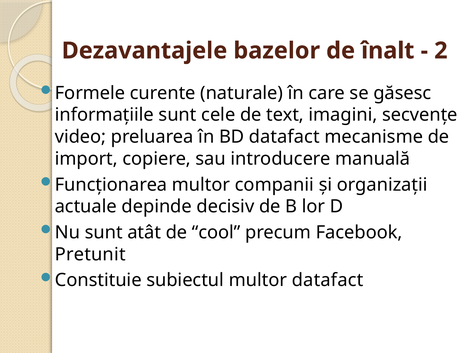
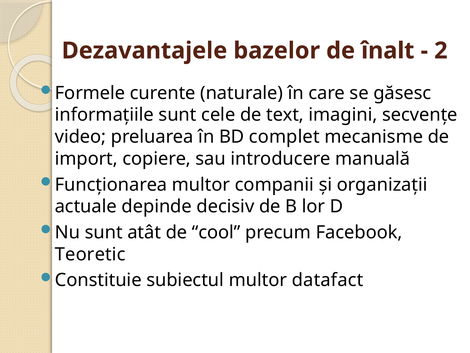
BD datafact: datafact -> complet (284, 137)
Pretunit: Pretunit -> Teoretic (90, 254)
